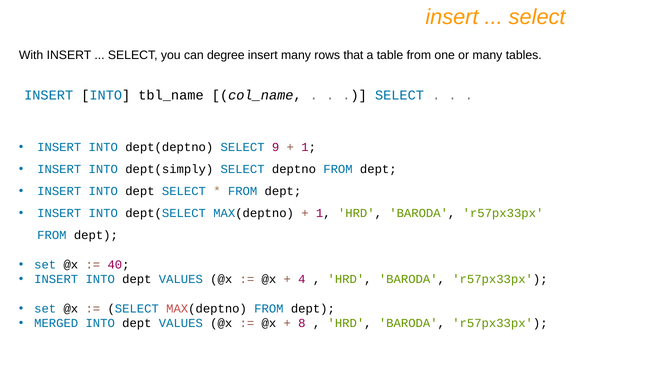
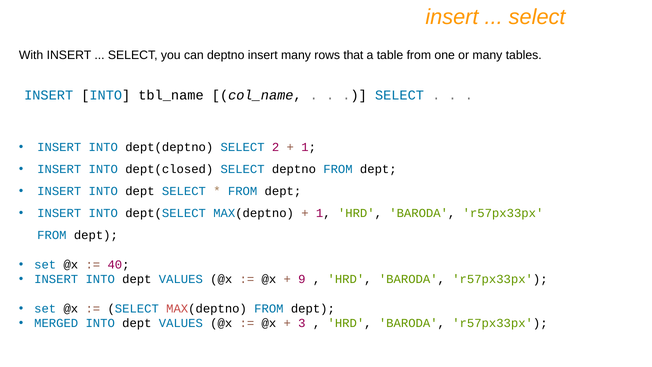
can degree: degree -> deptno (226, 55)
9: 9 -> 2 (276, 147)
dept(simply: dept(simply -> dept(closed (169, 169)
4: 4 -> 9 (302, 279)
8: 8 -> 3 (302, 323)
